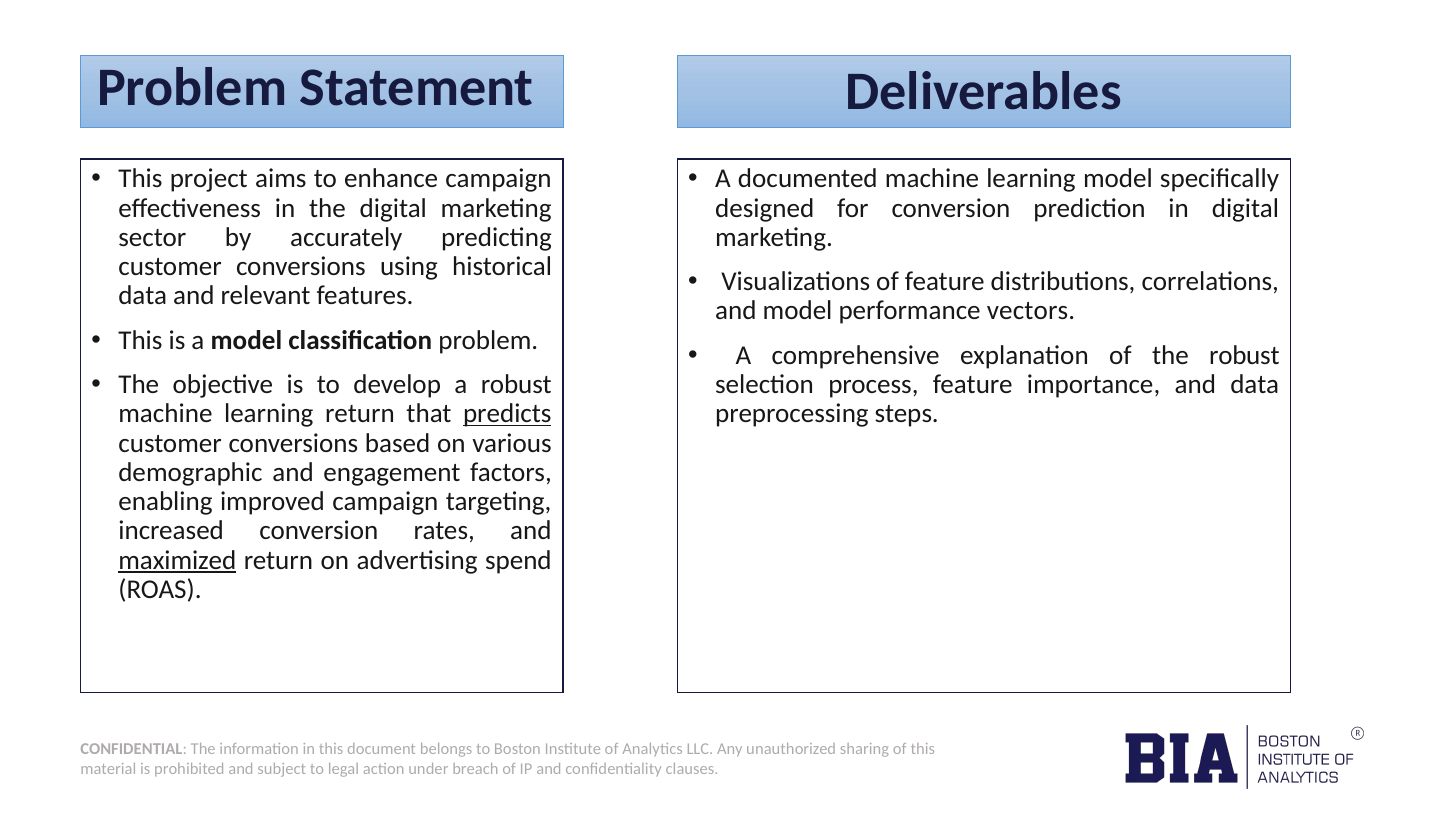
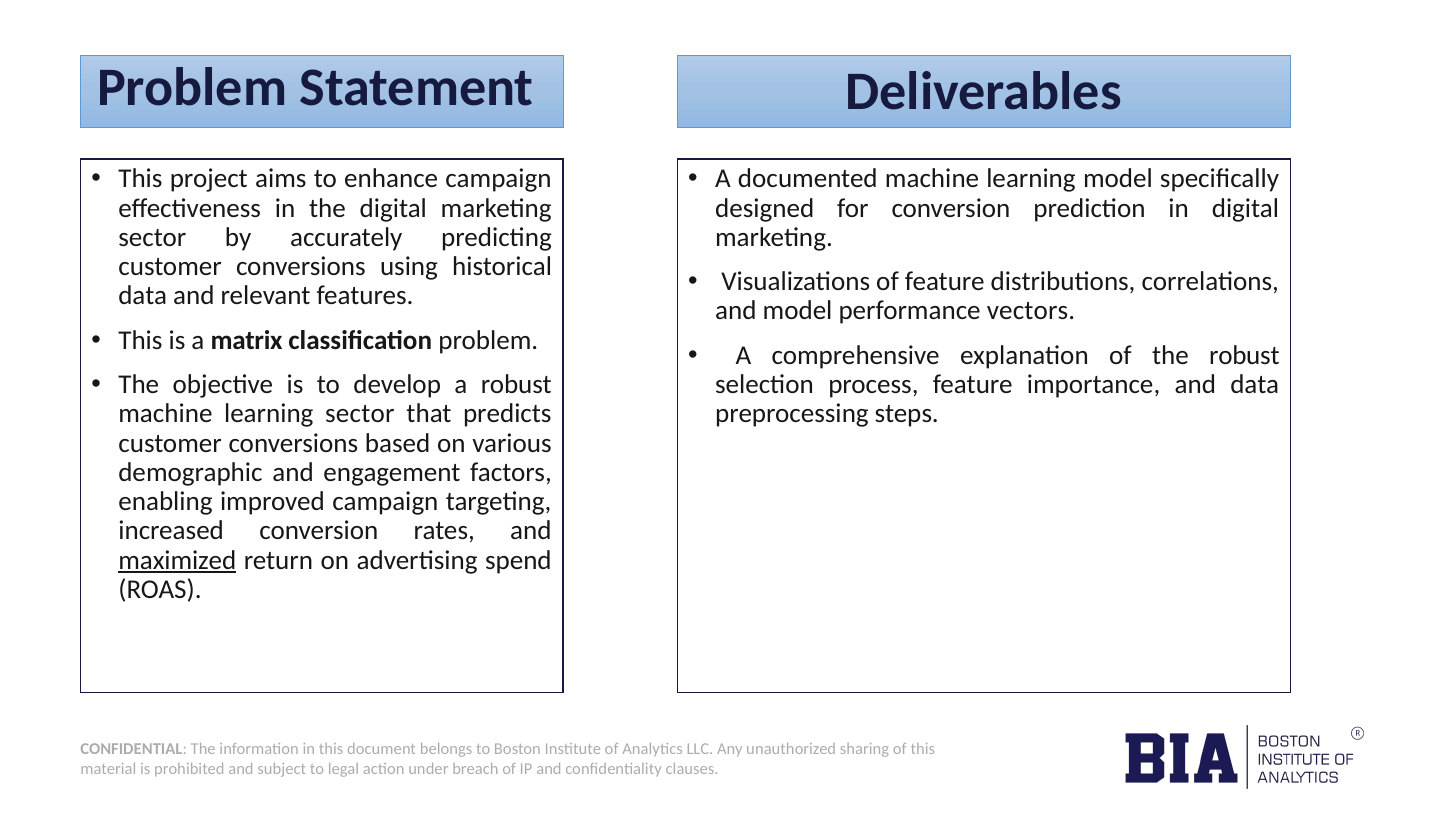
a model: model -> matrix (247, 340)
learning return: return -> sector (360, 414)
predicts underline: present -> none (507, 414)
